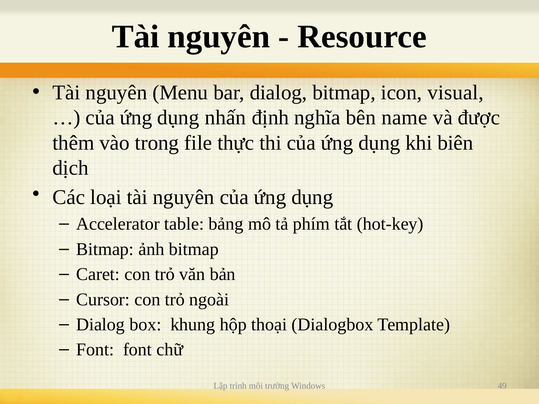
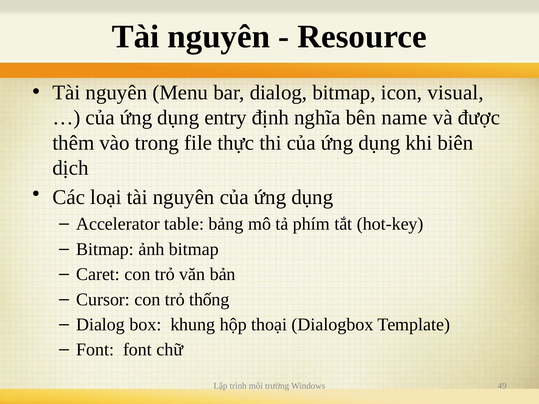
nhấn: nhấn -> entry (226, 118)
ngoài: ngoài -> thống (209, 300)
